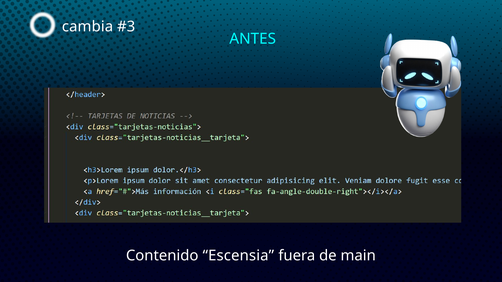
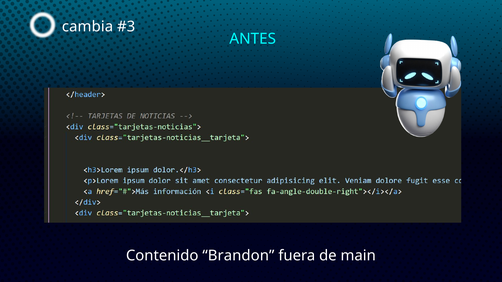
Escensia: Escensia -> Brandon (238, 256)
